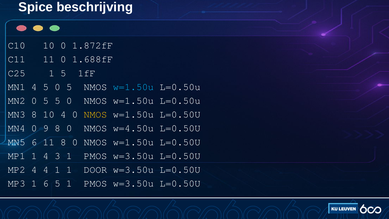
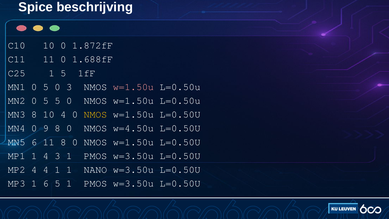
MN1 4: 4 -> 0 (34, 87)
5 0 5: 5 -> 3 (69, 87)
w=1.50u colour: light blue -> pink (133, 87)
DOOR: DOOR -> NANO (95, 169)
